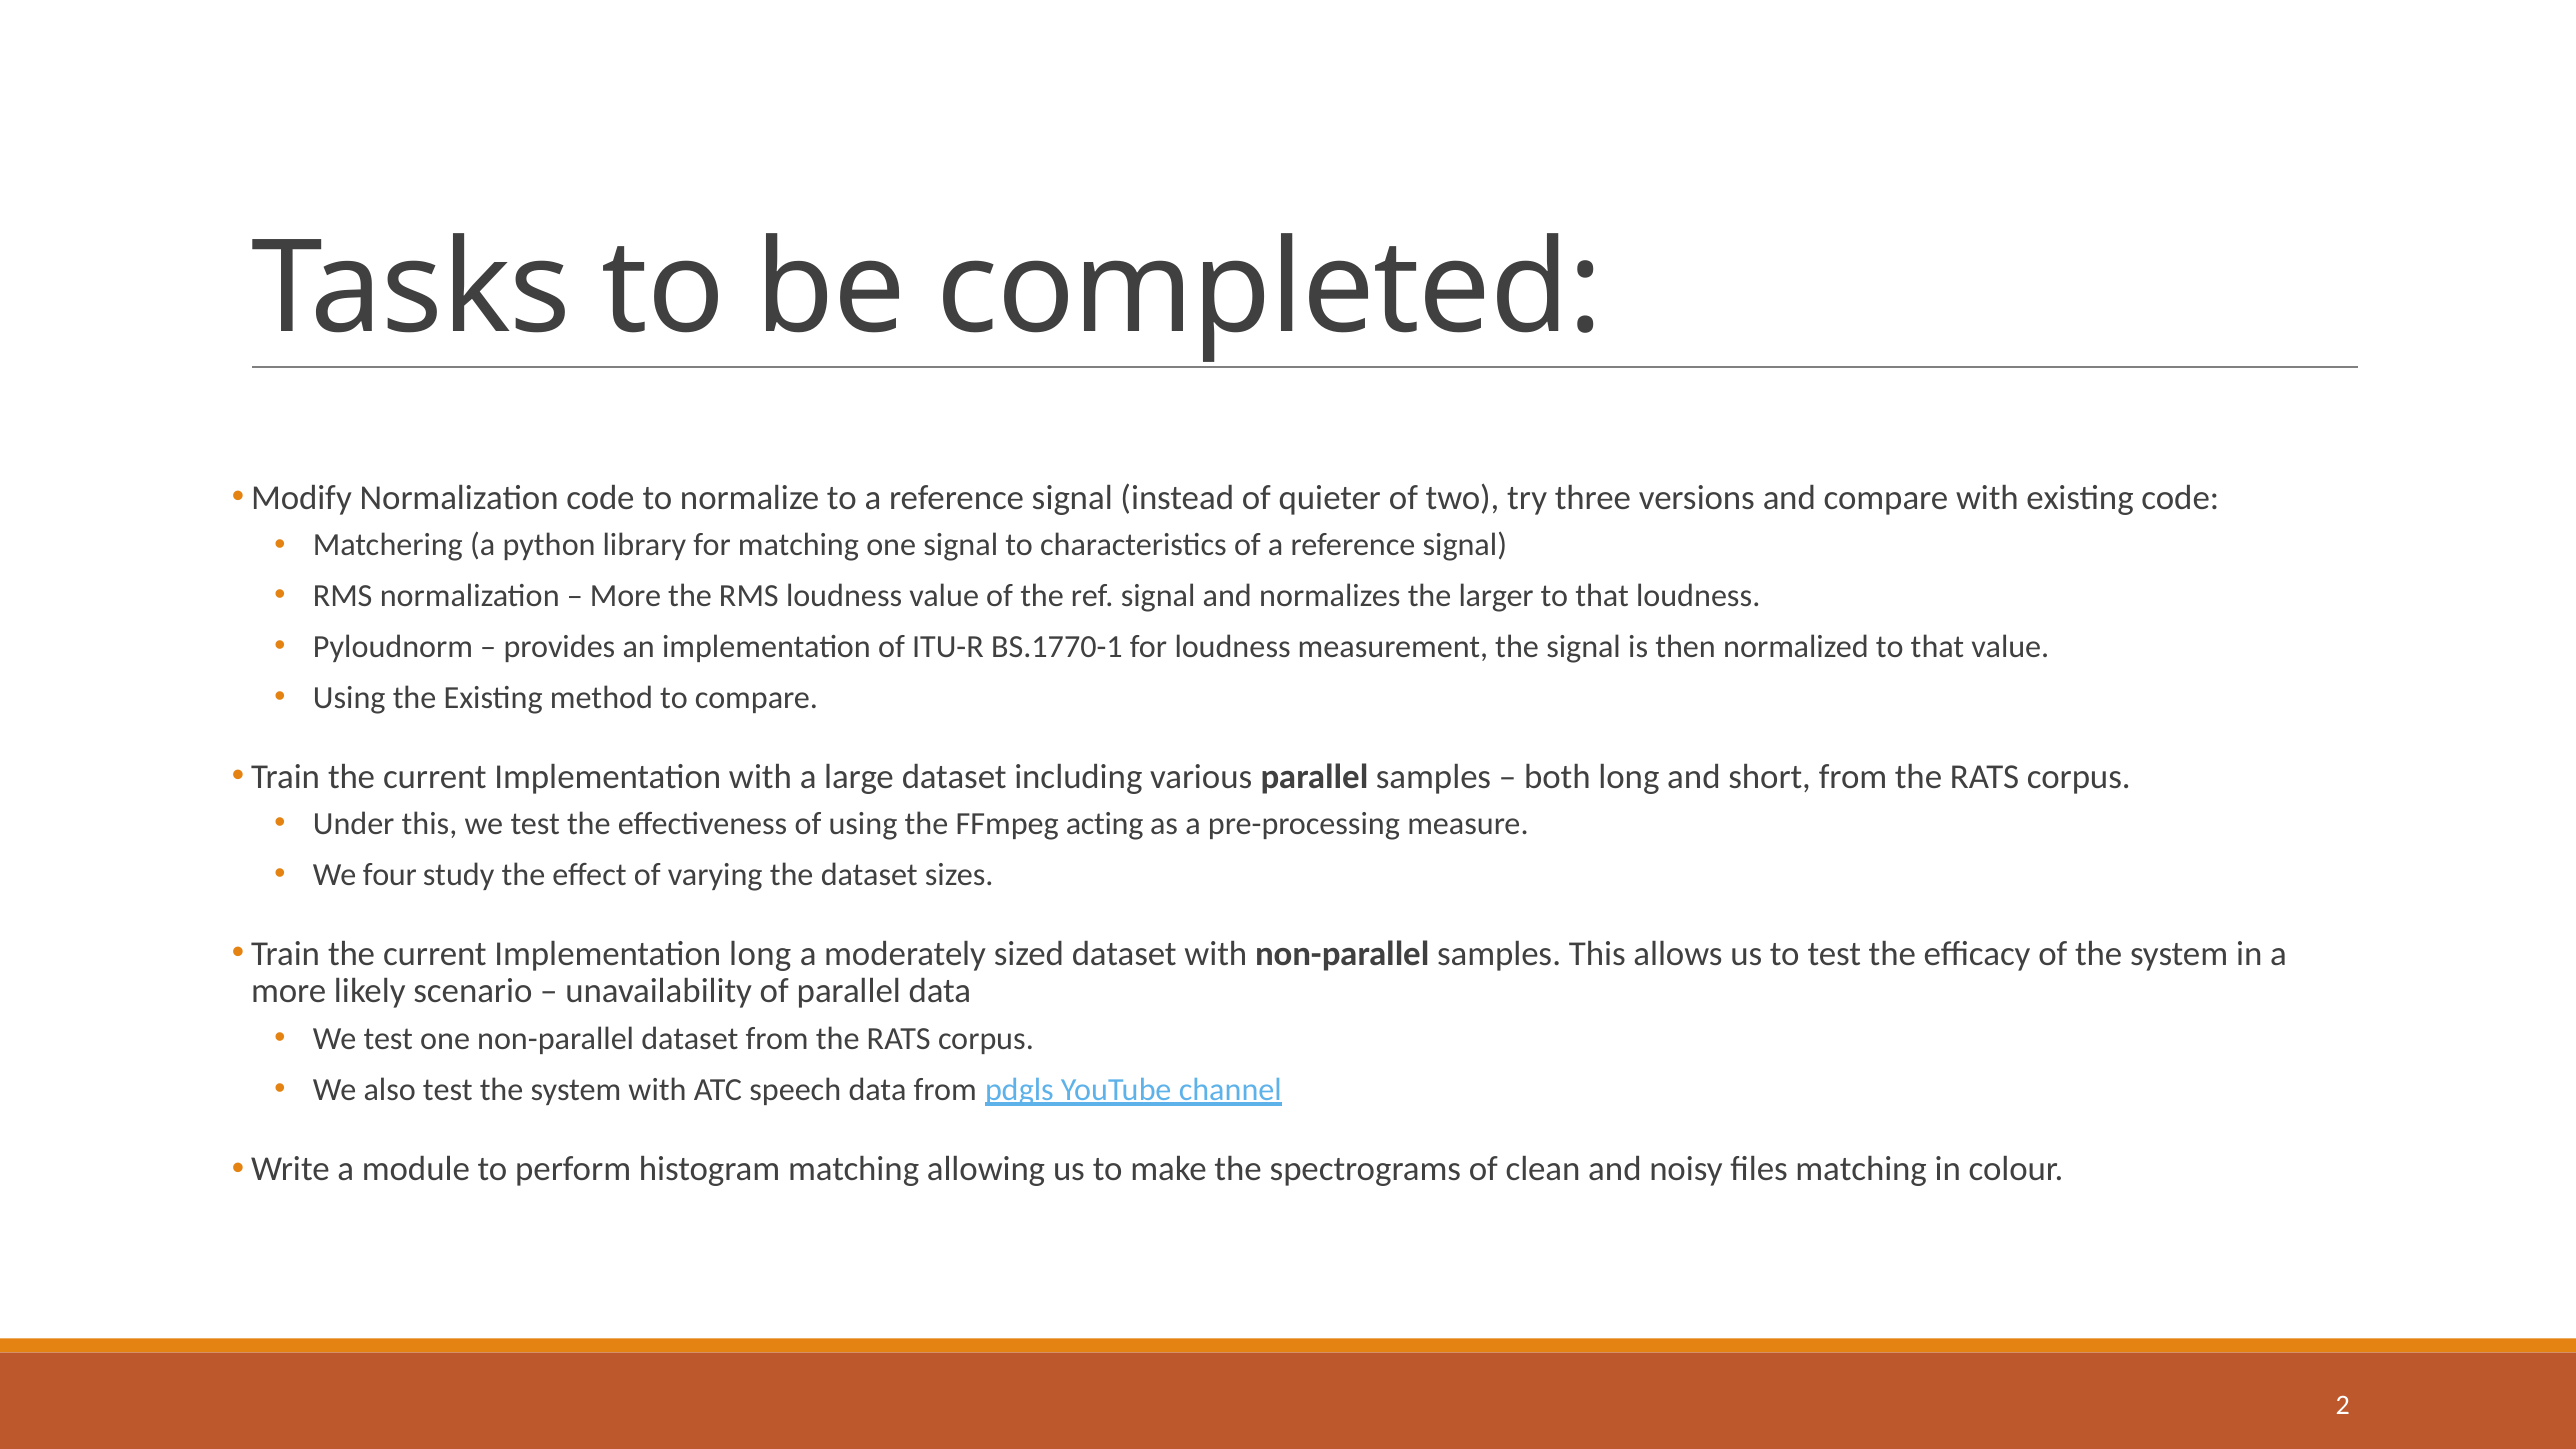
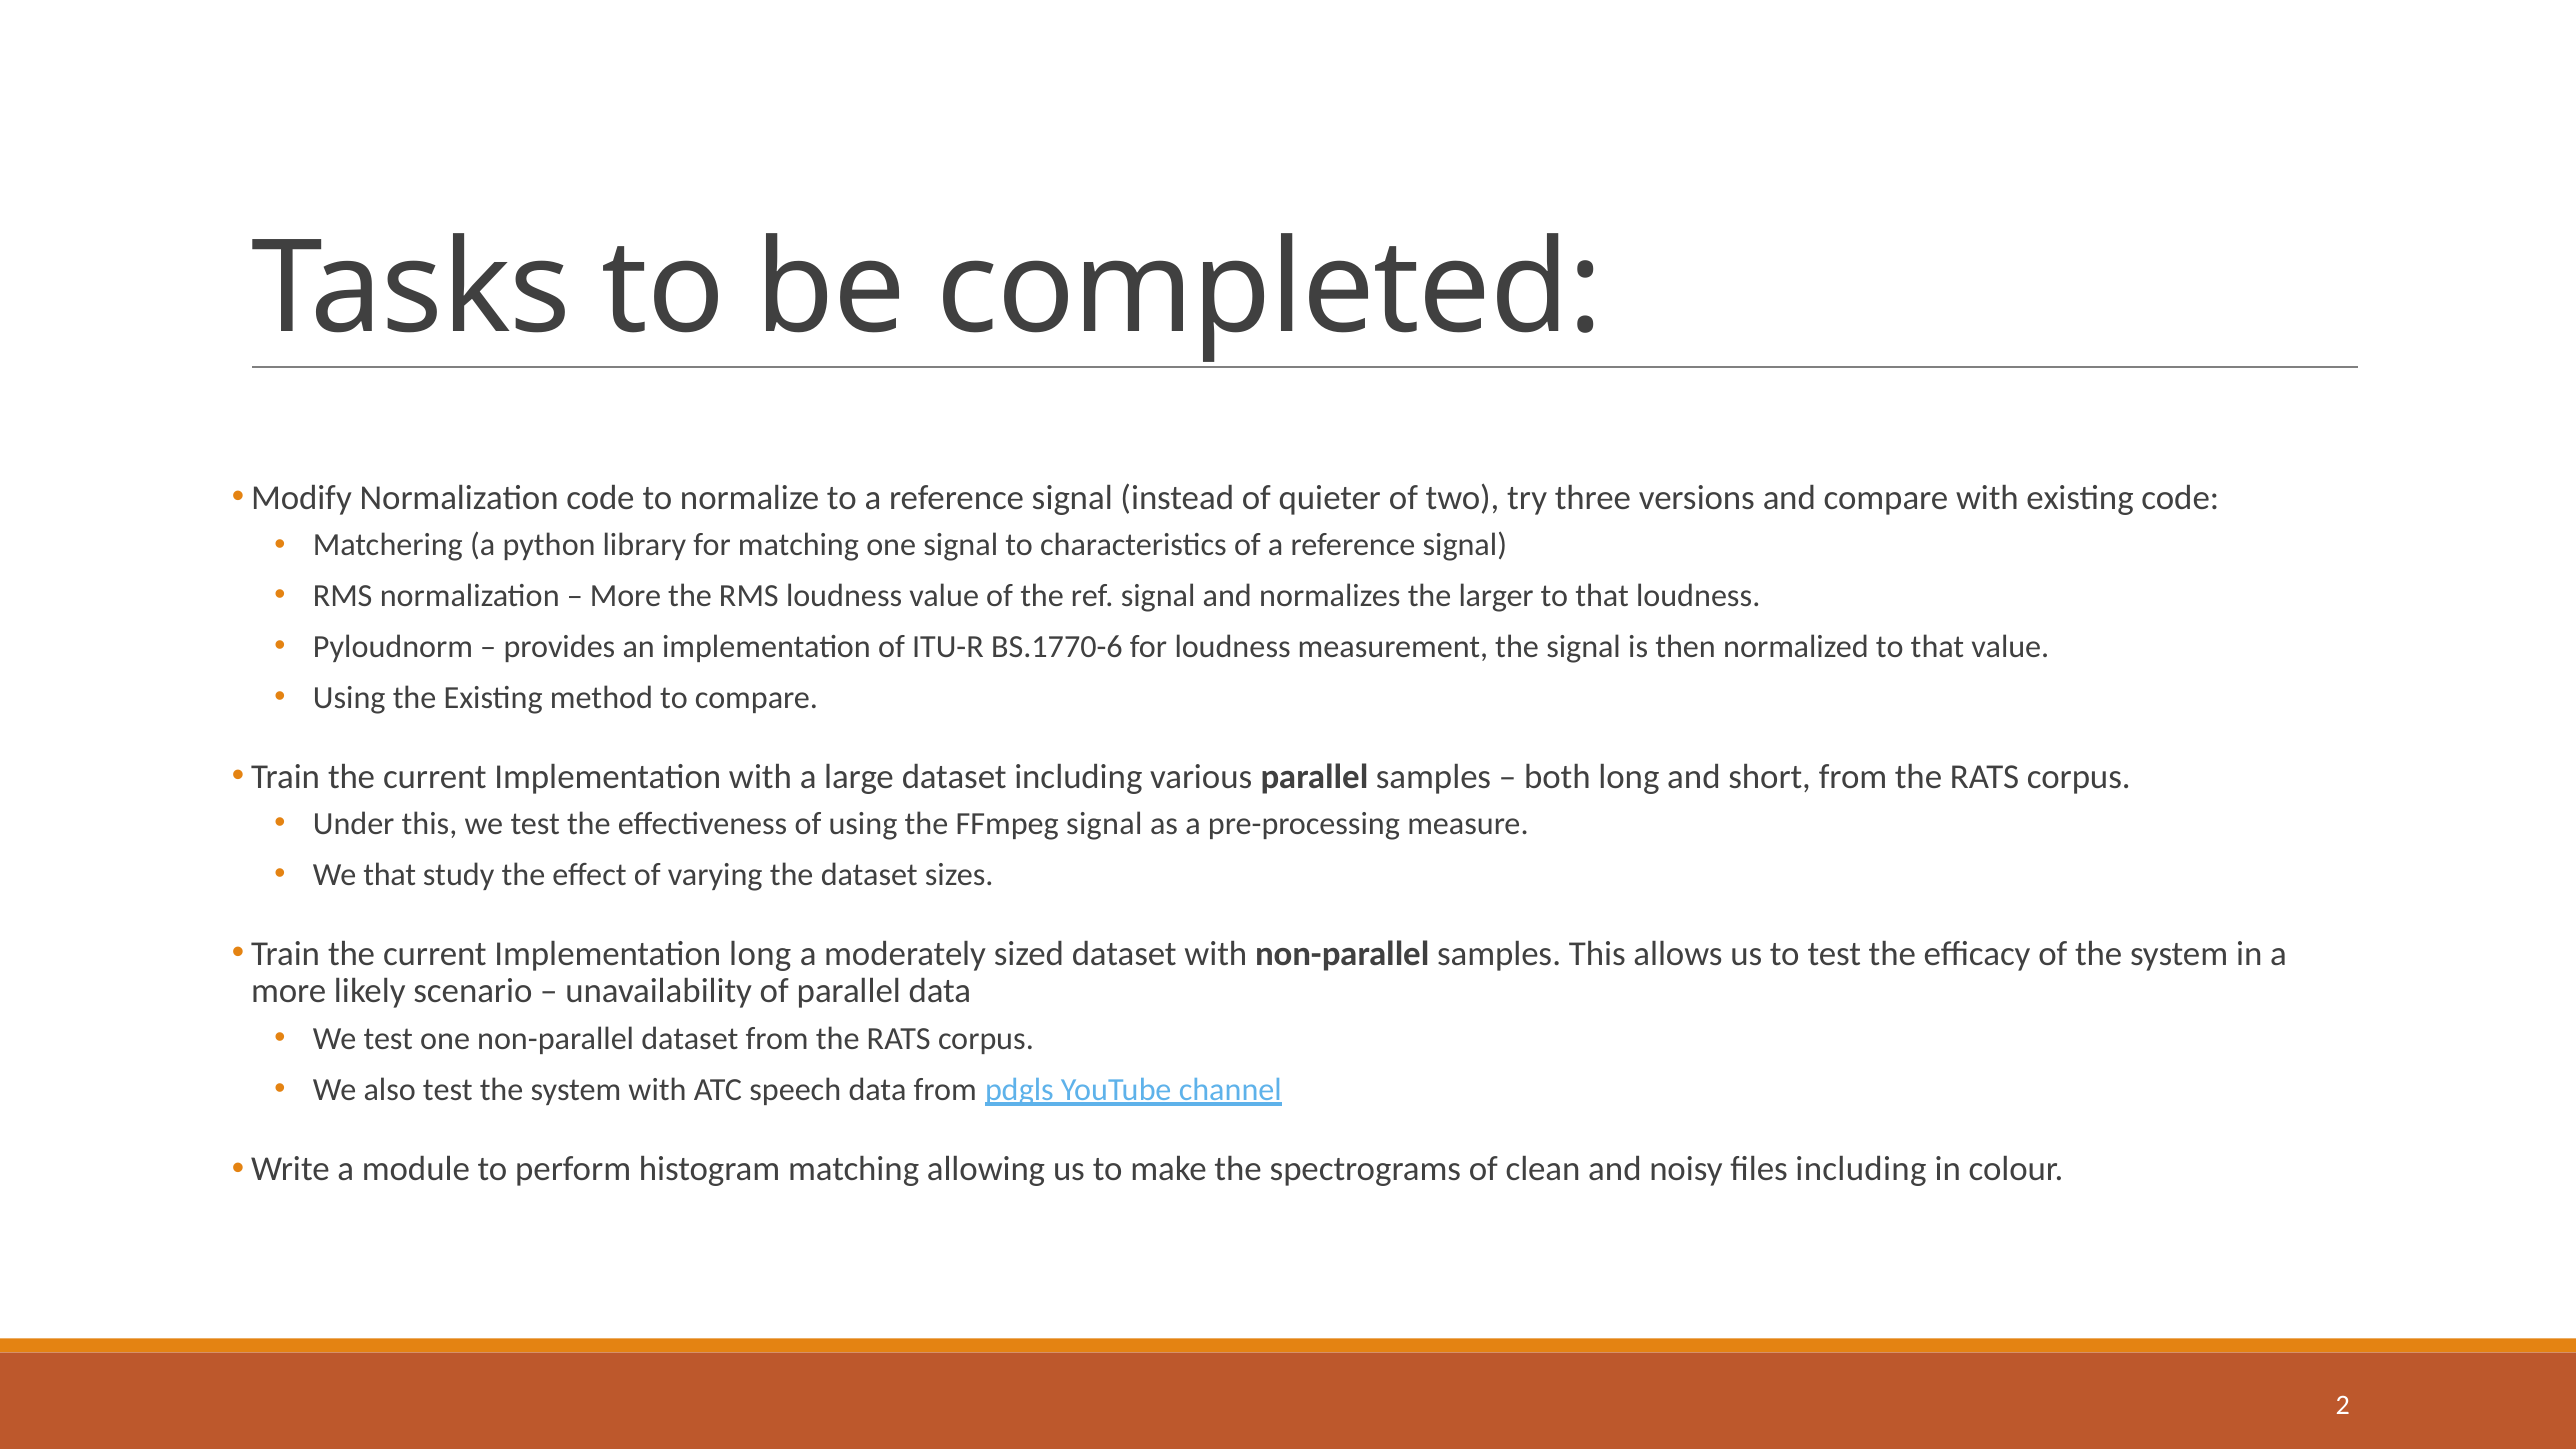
BS.1770-1: BS.1770-1 -> BS.1770-6 (1057, 647)
FFmpeg acting: acting -> signal (1104, 824)
We four: four -> that (390, 875)
files matching: matching -> including (1861, 1169)
